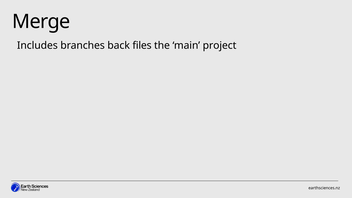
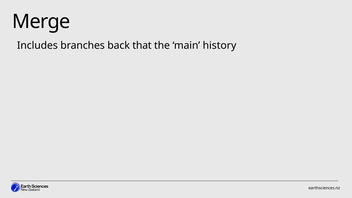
files: files -> that (142, 46)
project: project -> history (220, 46)
